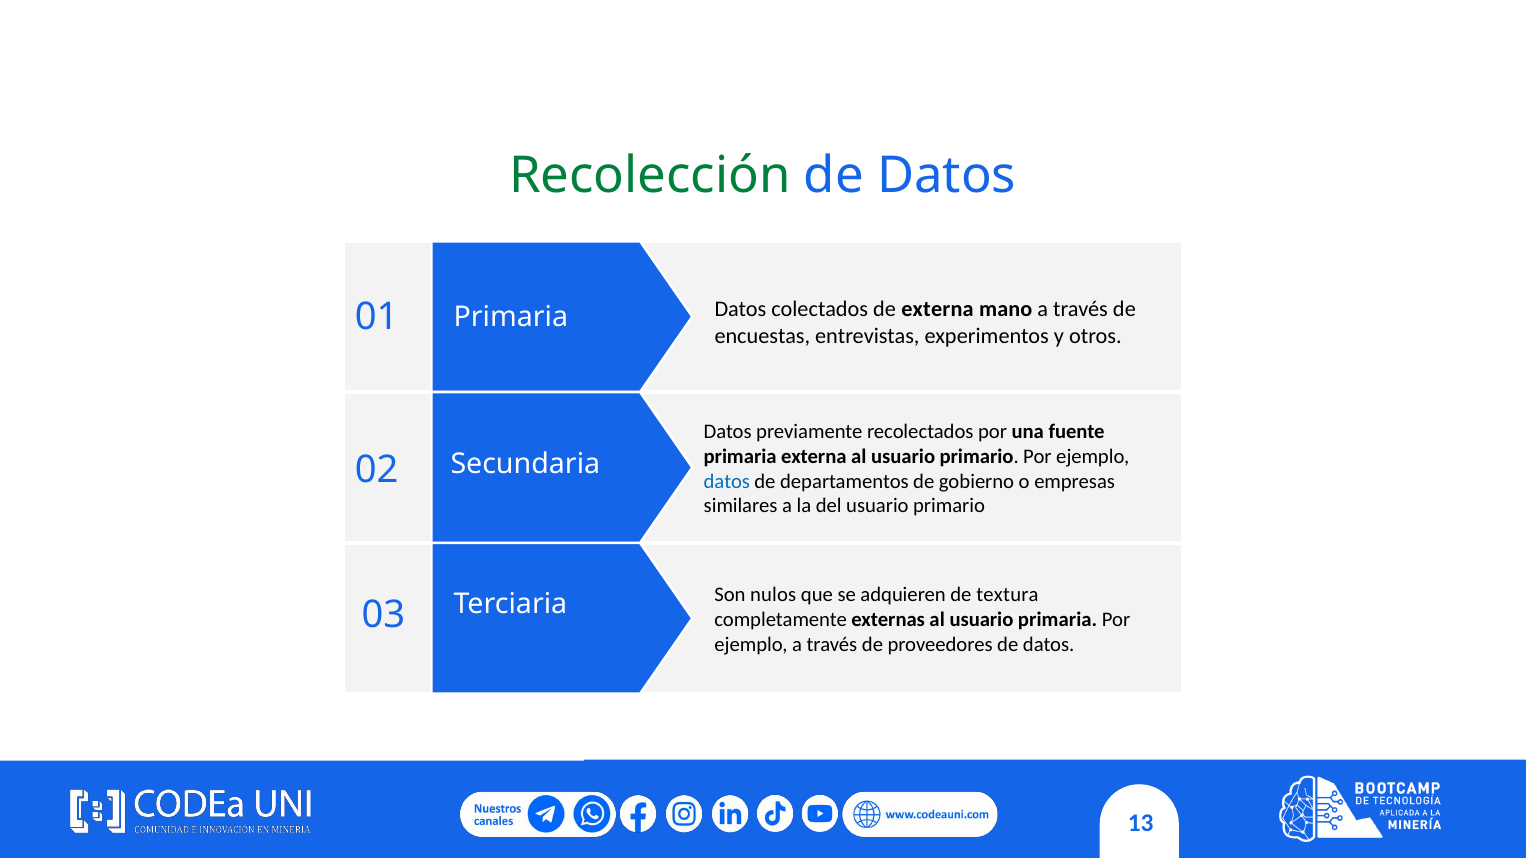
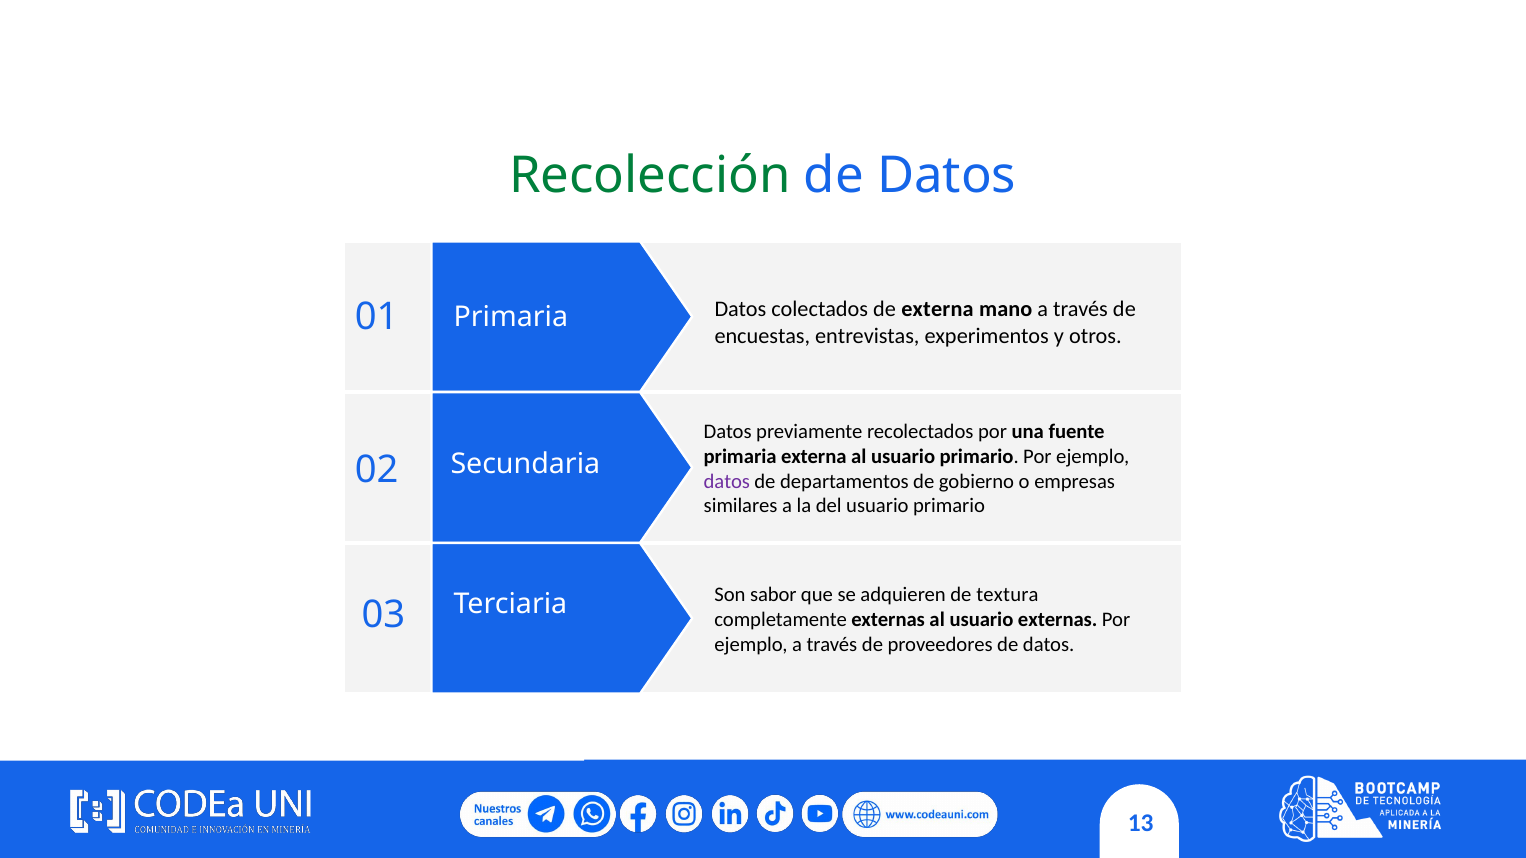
datos colour: blue -> purple (727, 481)
nulos: nulos -> sabor (773, 595)
usuario primaria: primaria -> externas (1058, 620)
